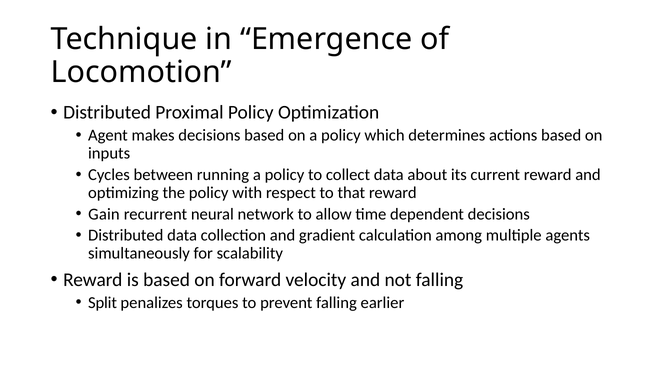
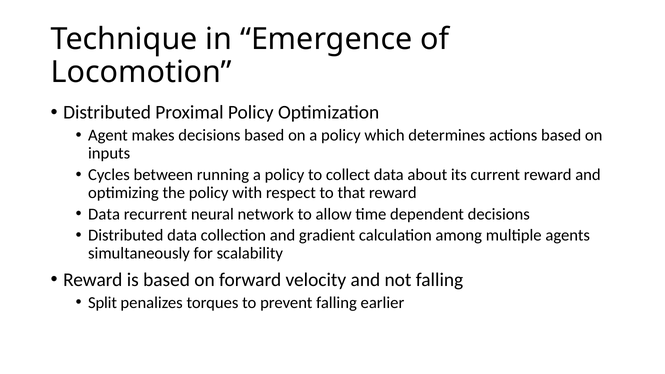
Gain: Gain -> Data (104, 214)
